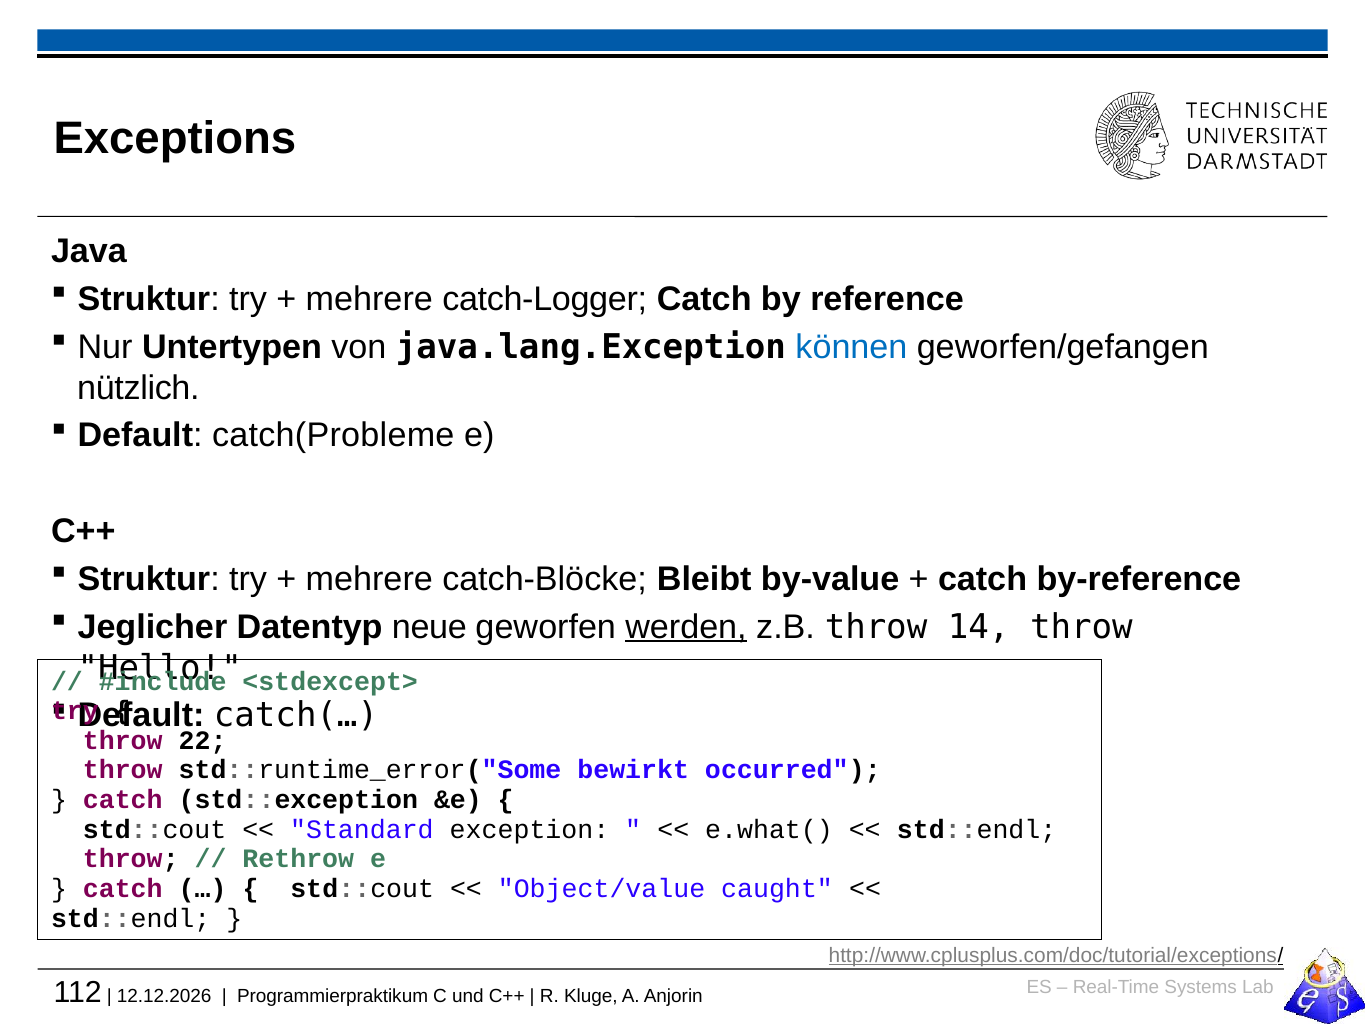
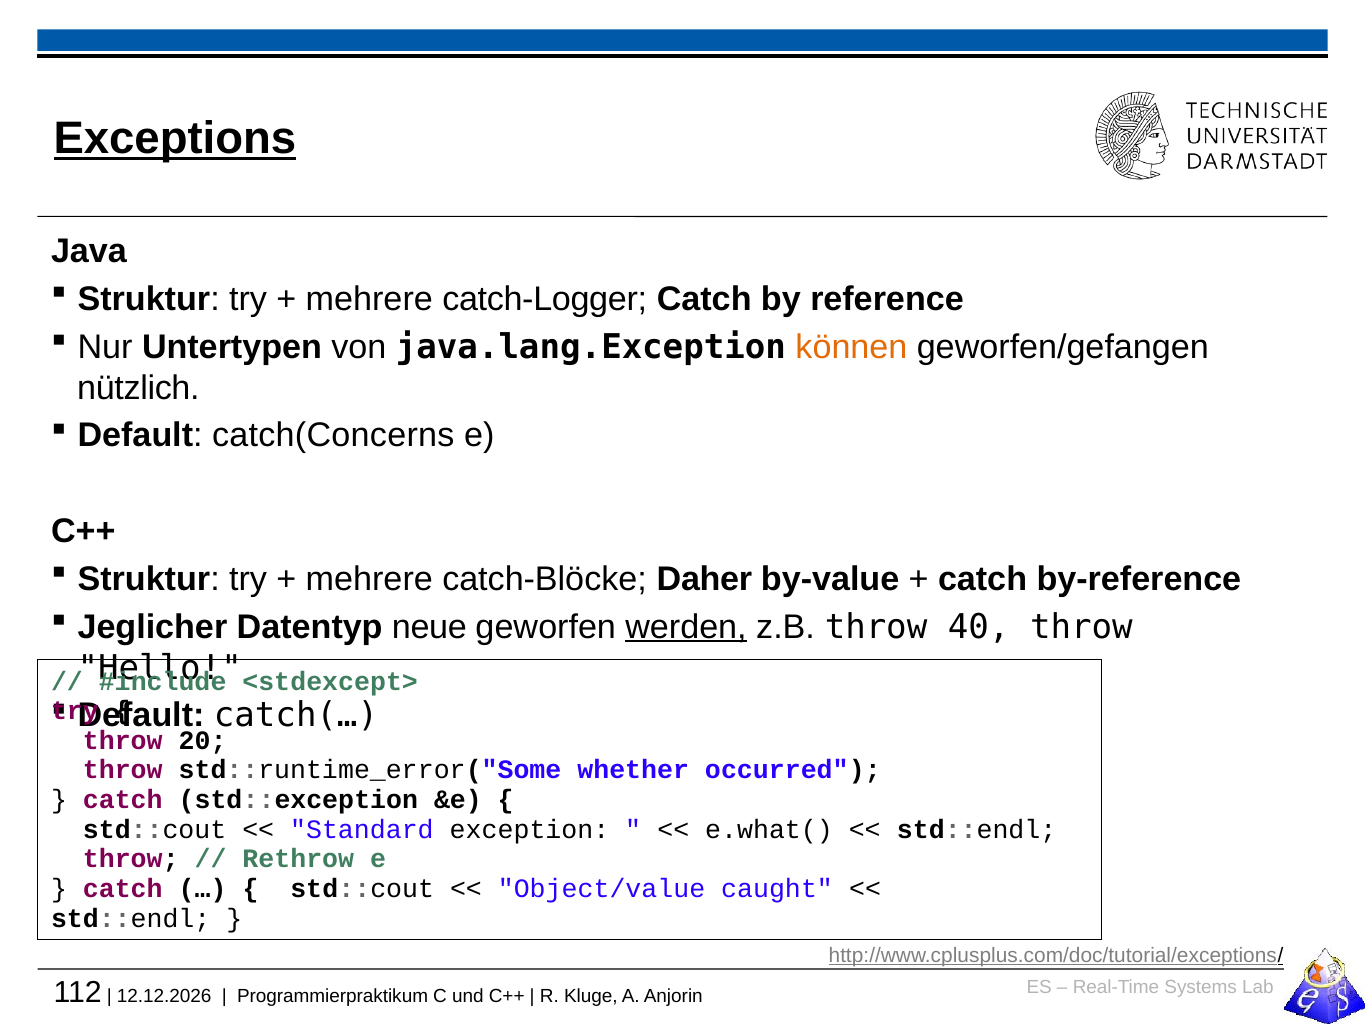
Exceptions underline: none -> present (175, 139)
können colour: blue -> orange (851, 347)
catch(Probleme: catch(Probleme -> catch(Concerns (333, 436)
Bleibt: Bleibt -> Daher (704, 579)
14: 14 -> 40 (979, 627)
22: 22 -> 20 (203, 740)
bewirkt: bewirkt -> whether (633, 770)
